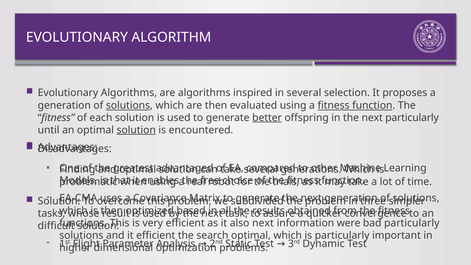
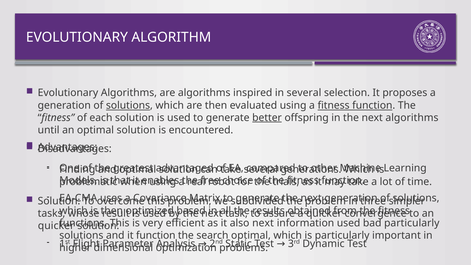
next particularly: particularly -> algorithms (412, 118)
solution underline: present -> none (136, 130)
information were: were -> used (349, 223)
difficult: difficult -> quicker (56, 226)
it efficient: efficient -> function (156, 235)
